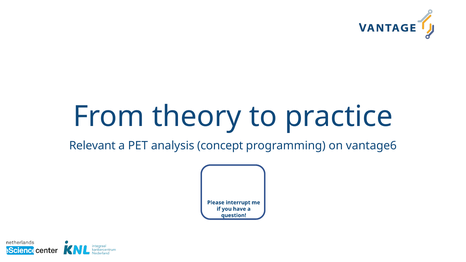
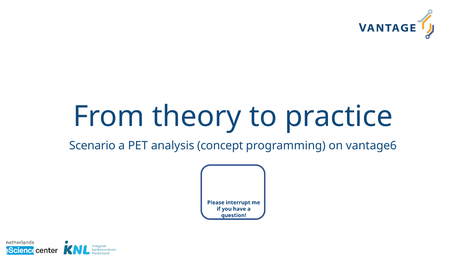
Relevant: Relevant -> Scenario (92, 146)
